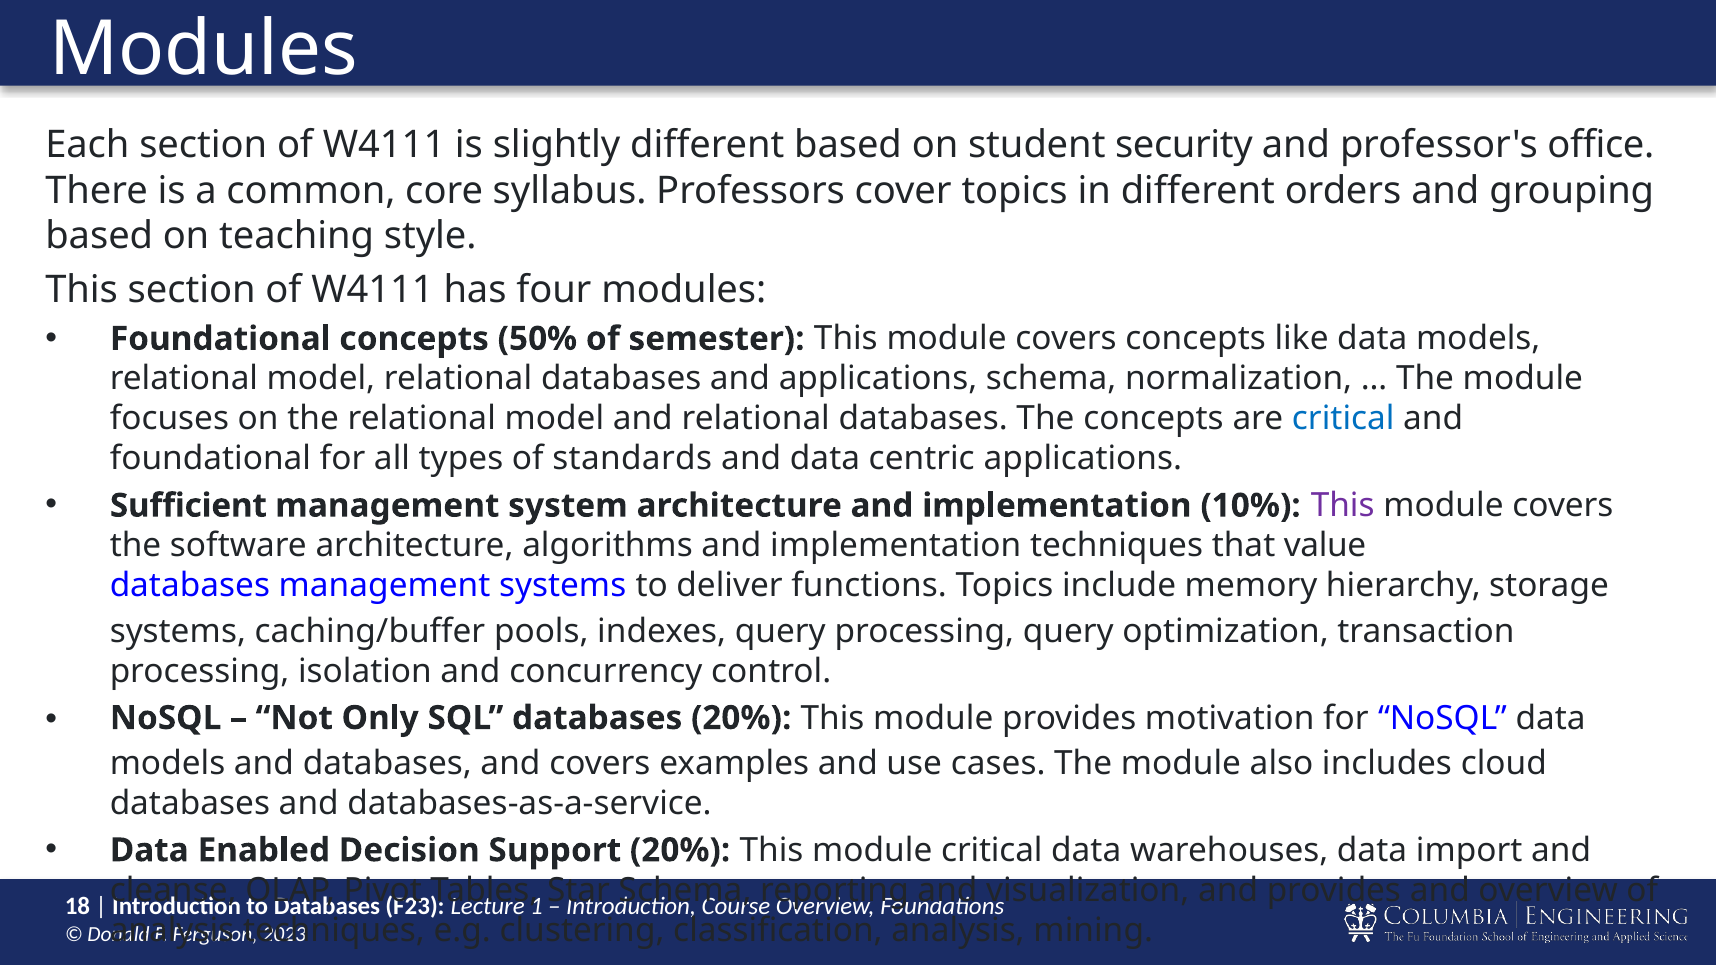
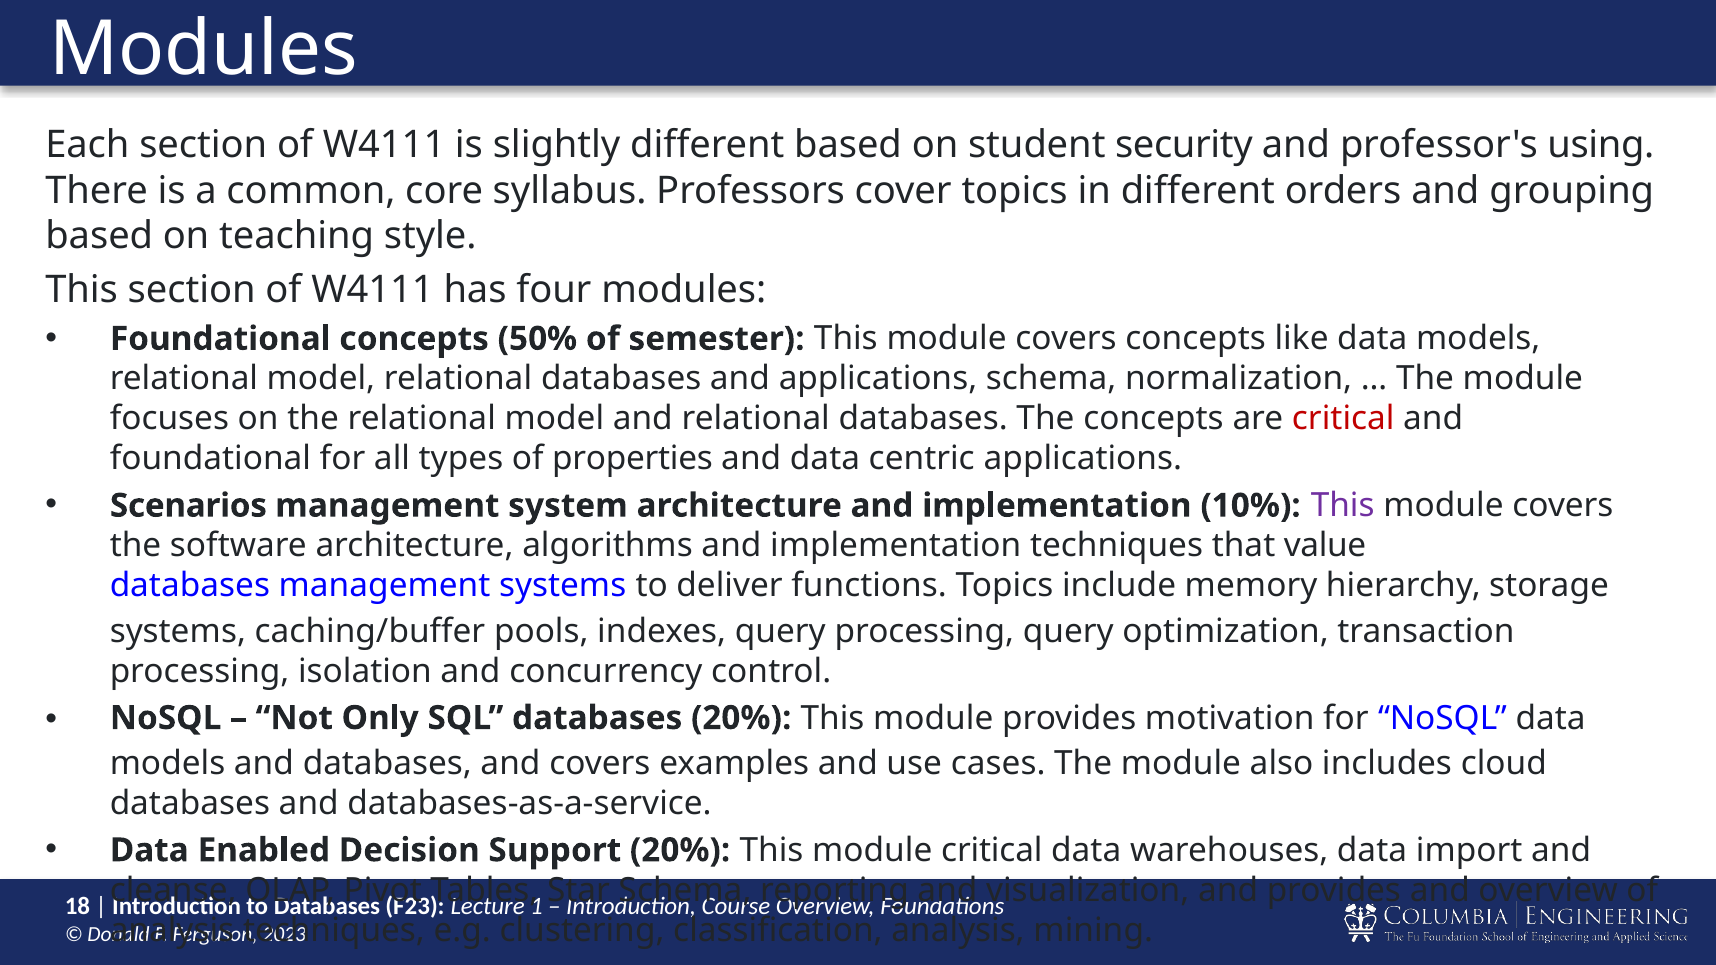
office: office -> using (1601, 145)
critical colour: blue -> red (1343, 419)
standards: standards -> properties (633, 459)
Sufficient: Sufficient -> Scenarios (188, 506)
